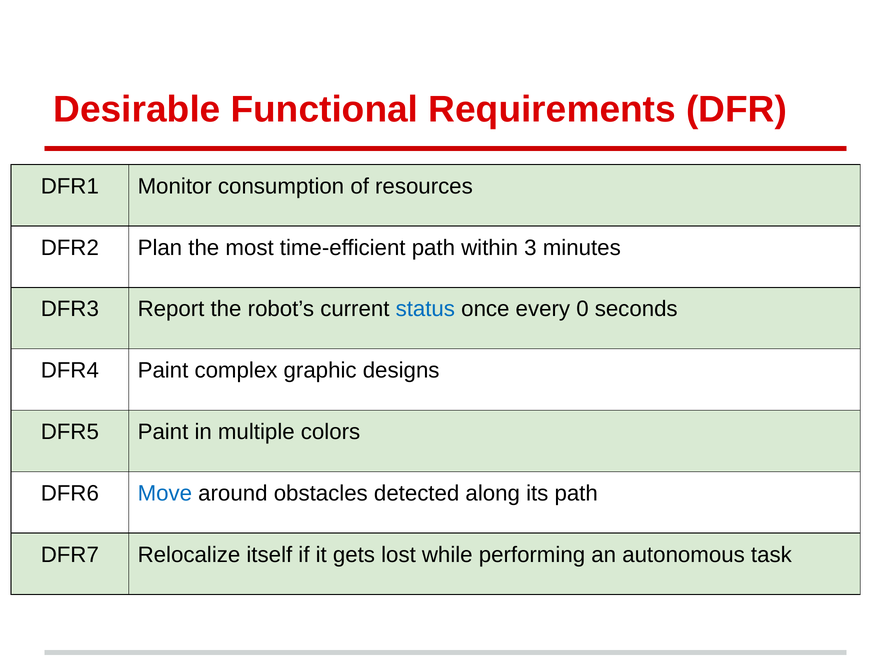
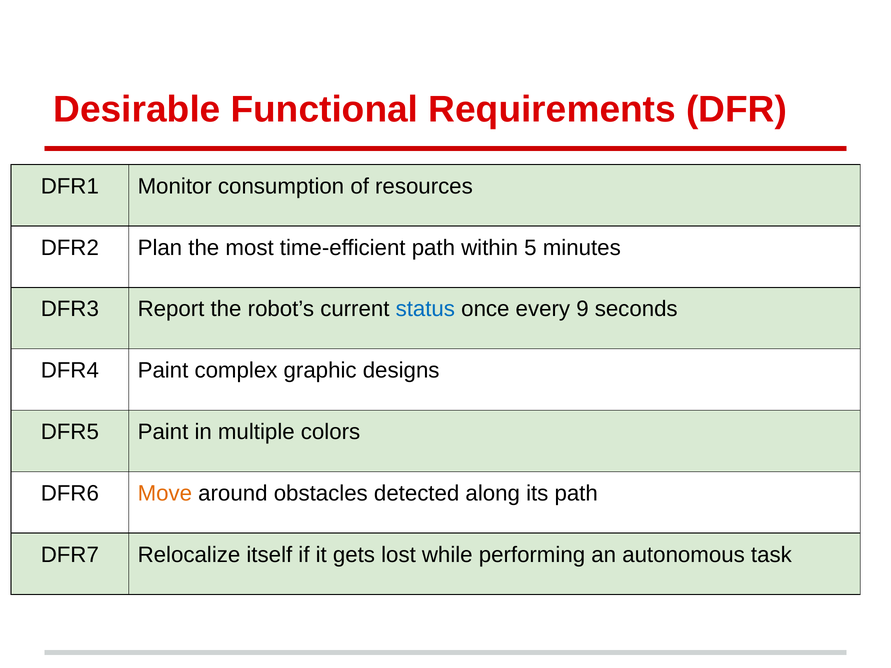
3: 3 -> 5 (530, 248)
0: 0 -> 9 (582, 309)
Move colour: blue -> orange (165, 494)
